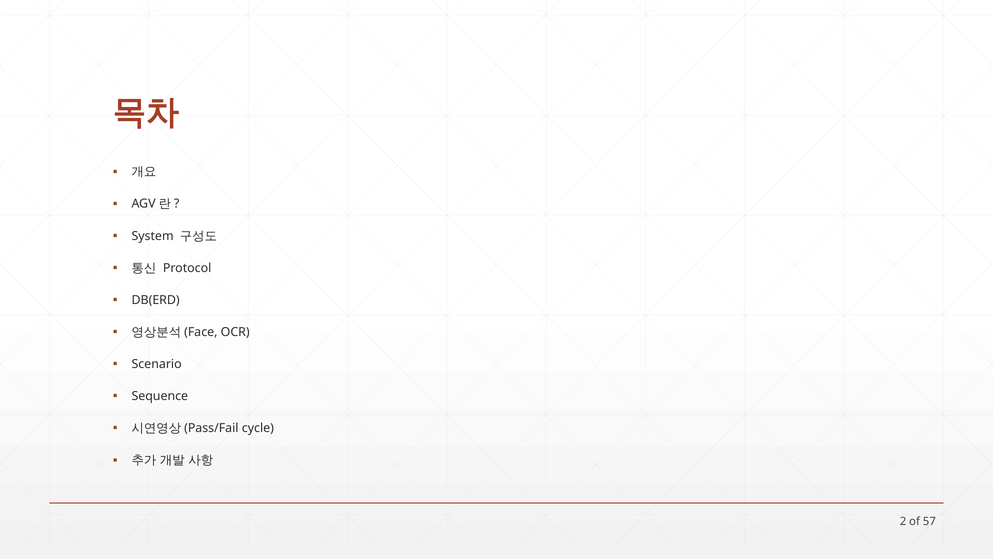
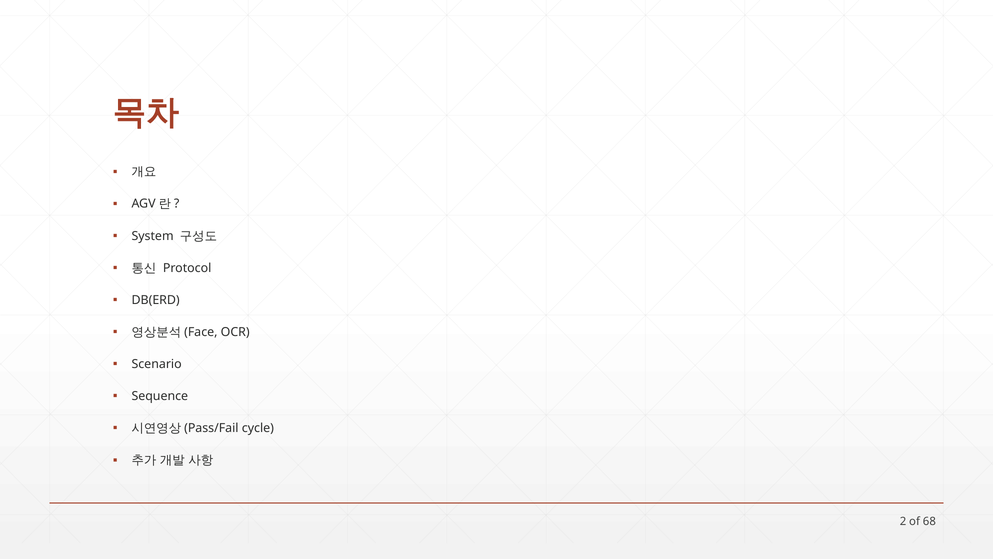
57: 57 -> 68 (929, 521)
